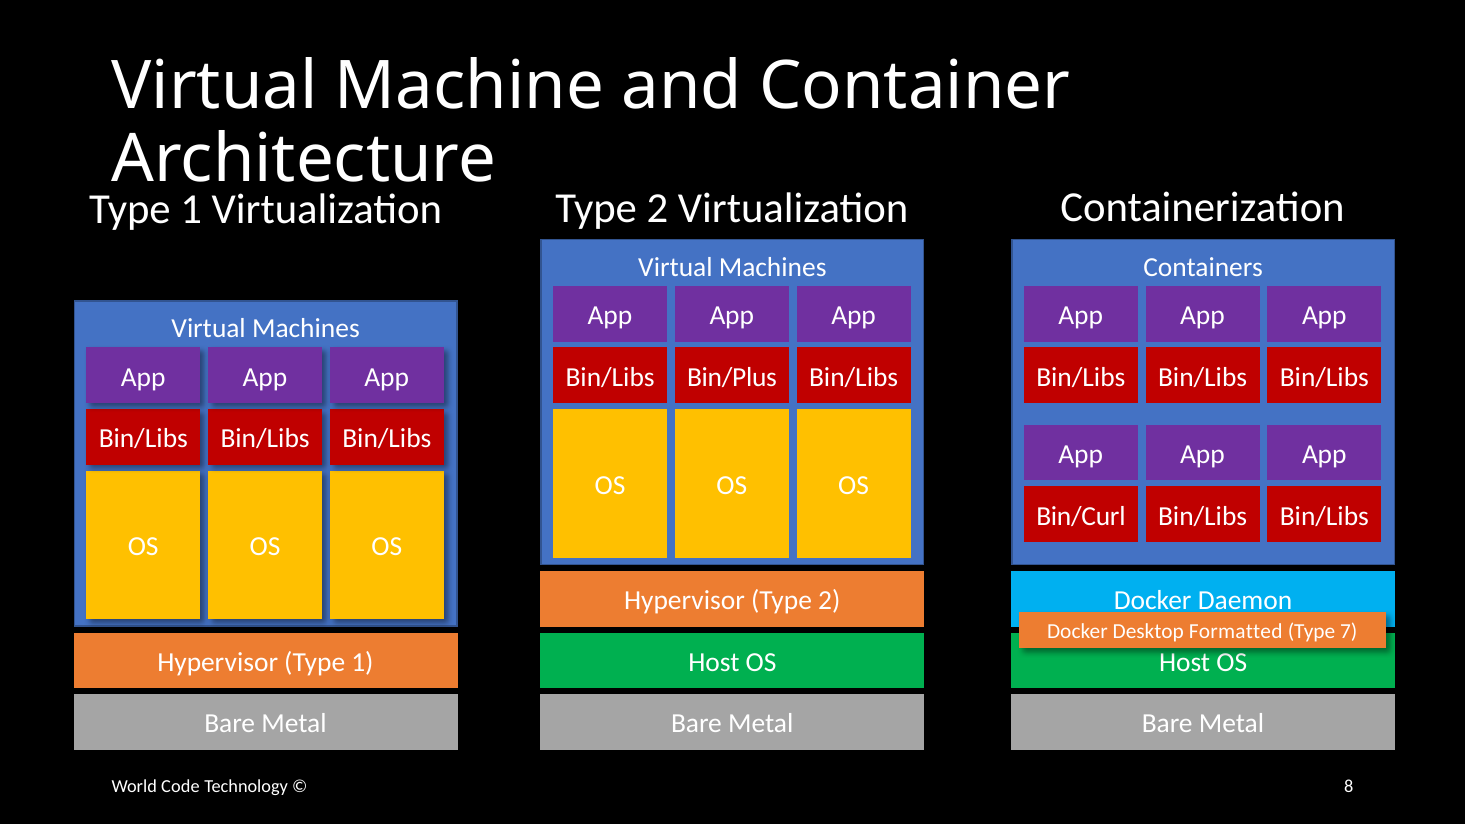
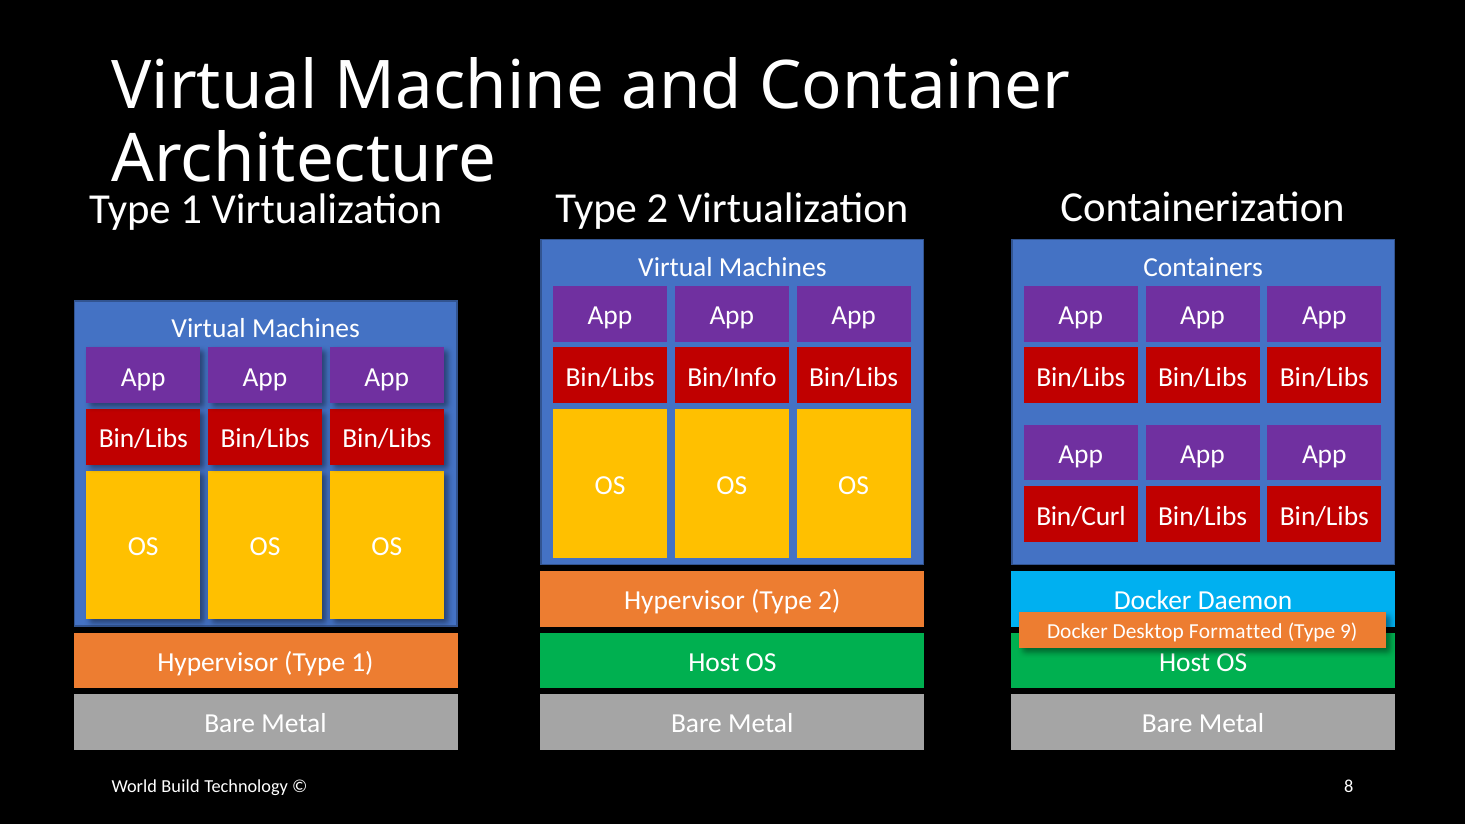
Bin/Plus: Bin/Plus -> Bin/Info (732, 377)
7: 7 -> 9 (1349, 632)
Code: Code -> Build (180, 787)
